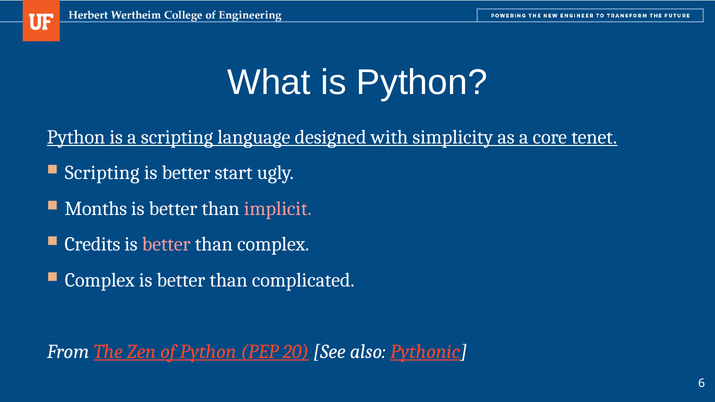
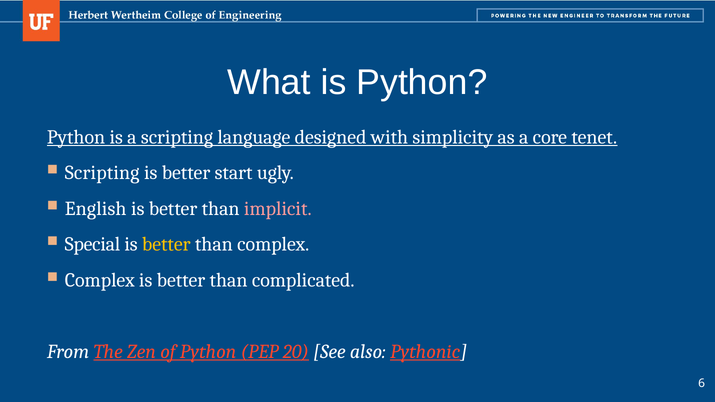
Months: Months -> English (96, 209)
Credits: Credits -> Special (92, 244)
better colour: pink -> yellow (166, 244)
